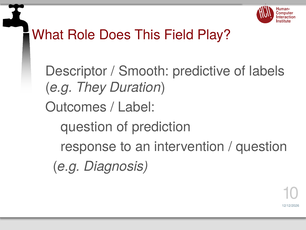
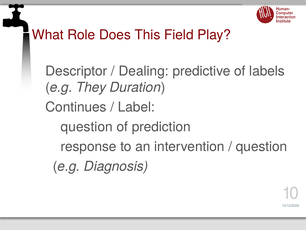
Smooth: Smooth -> Dealing (144, 71)
Outcomes: Outcomes -> Continues (76, 107)
